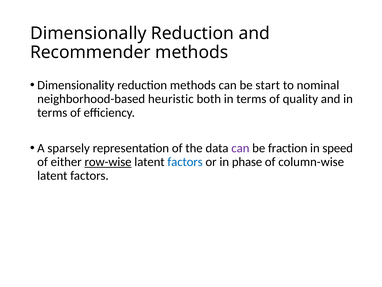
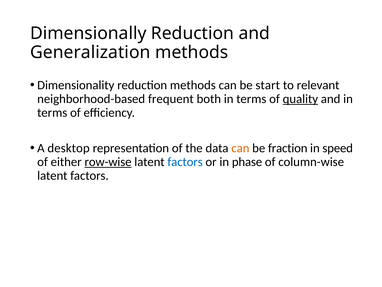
Recommender: Recommender -> Generalization (90, 52)
nominal: nominal -> relevant (318, 85)
heuristic: heuristic -> frequent (171, 99)
quality underline: none -> present (300, 99)
sparsely: sparsely -> desktop (69, 148)
can colour: purple -> orange (240, 148)
